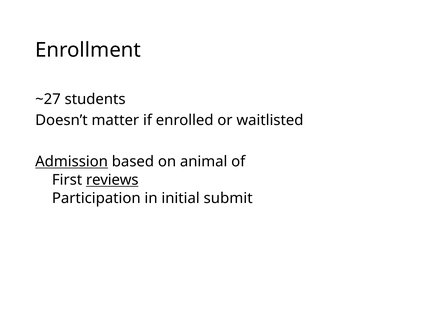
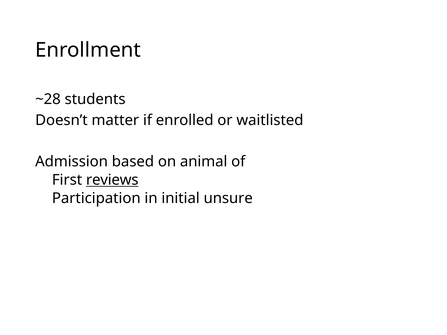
~27: ~27 -> ~28 (48, 99)
Admission underline: present -> none (72, 162)
submit: submit -> unsure (228, 199)
